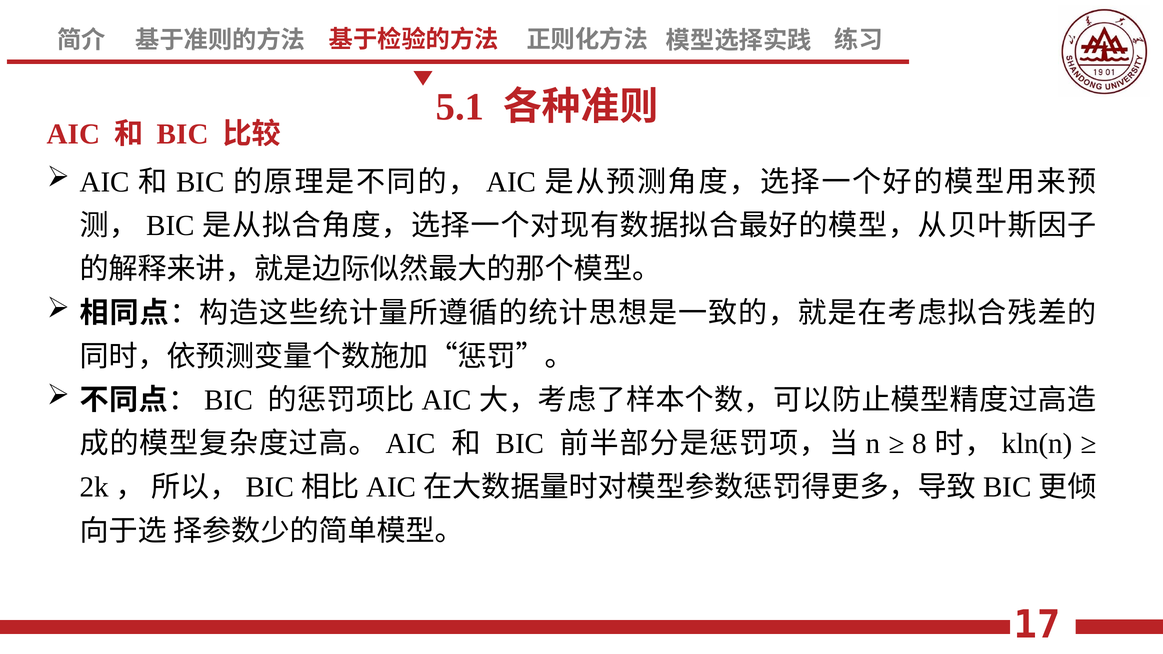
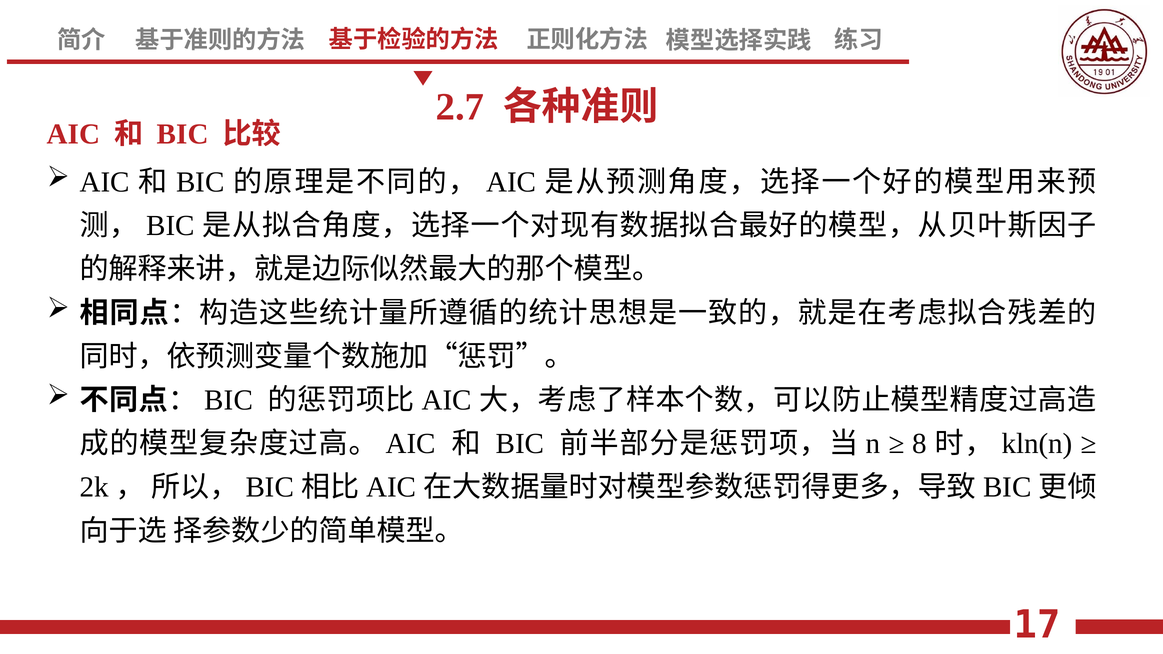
5.1: 5.1 -> 2.7 (460, 107)
